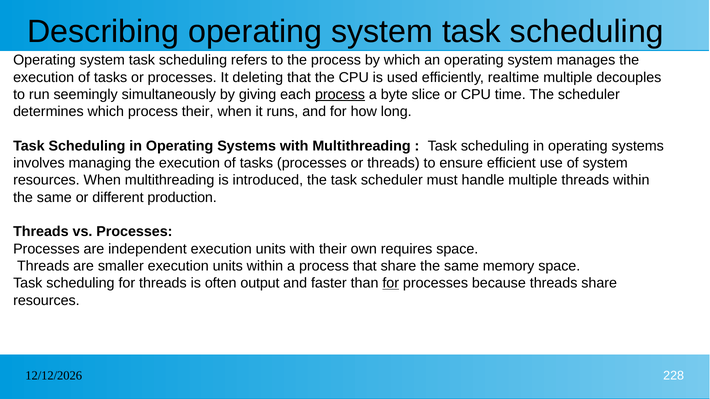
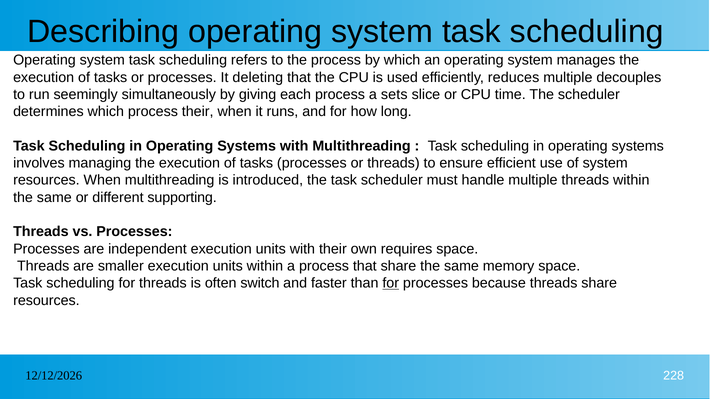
realtime: realtime -> reduces (514, 77)
process underline: present -> none (340, 95)
byte: byte -> sets (394, 95)
production: production -> supporting (182, 198)
output: output -> switch (260, 283)
